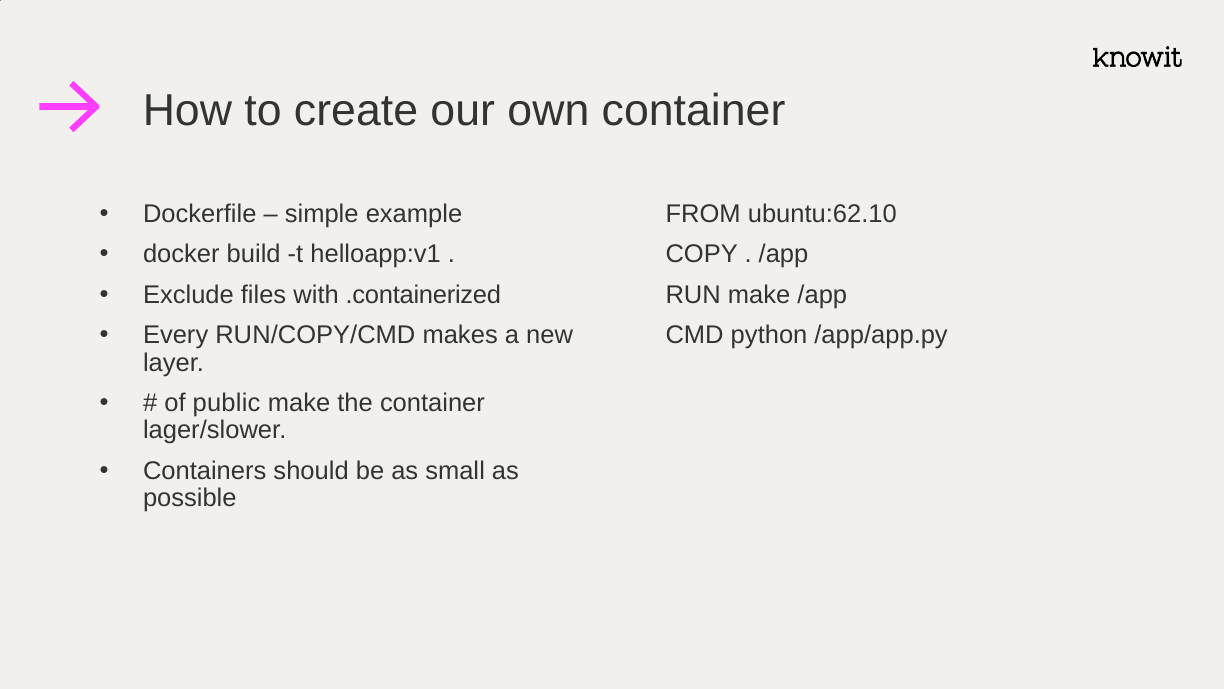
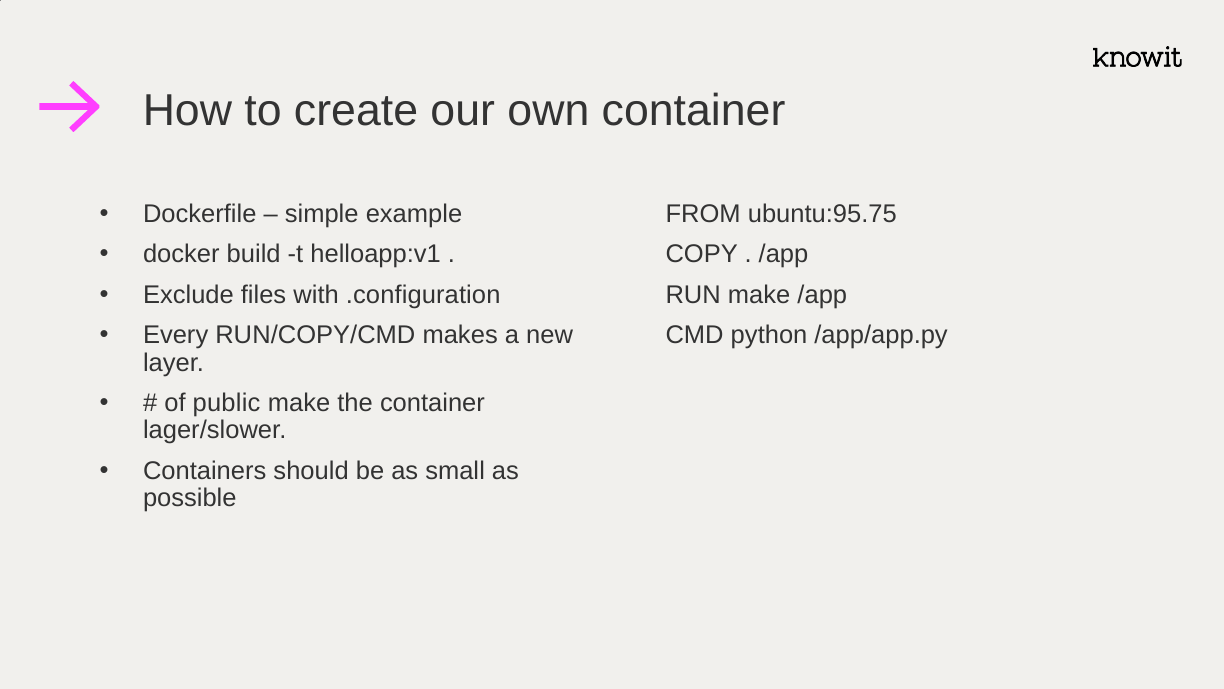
ubuntu:62.10: ubuntu:62.10 -> ubuntu:95.75 (822, 214)
.containerized: .containerized -> .configuration (423, 294)
